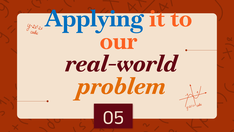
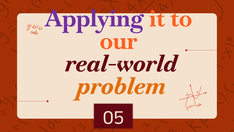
Applying colour: blue -> purple (95, 19)
